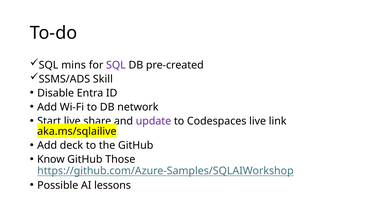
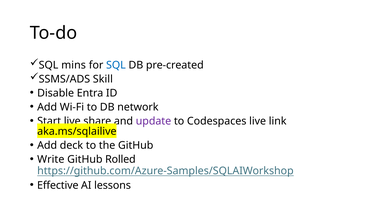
SQL colour: purple -> blue (116, 65)
Know: Know -> Write (51, 159)
Those: Those -> Rolled (120, 159)
Possible: Possible -> Effective (58, 185)
